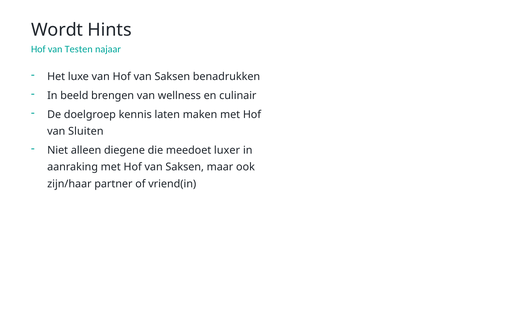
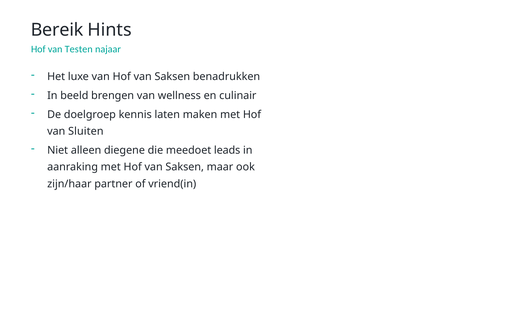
Wordt: Wordt -> Bereik (57, 30)
luxer: luxer -> leads (227, 150)
